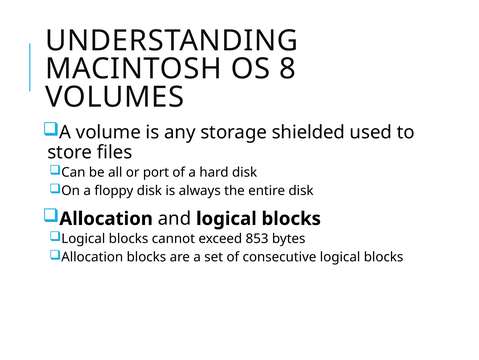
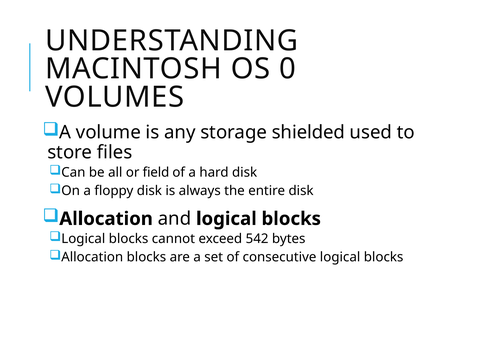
8: 8 -> 0 (288, 69)
port: port -> field (156, 172)
853: 853 -> 542 (257, 238)
